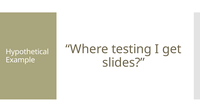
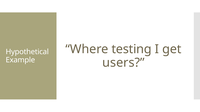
slides: slides -> users (123, 63)
